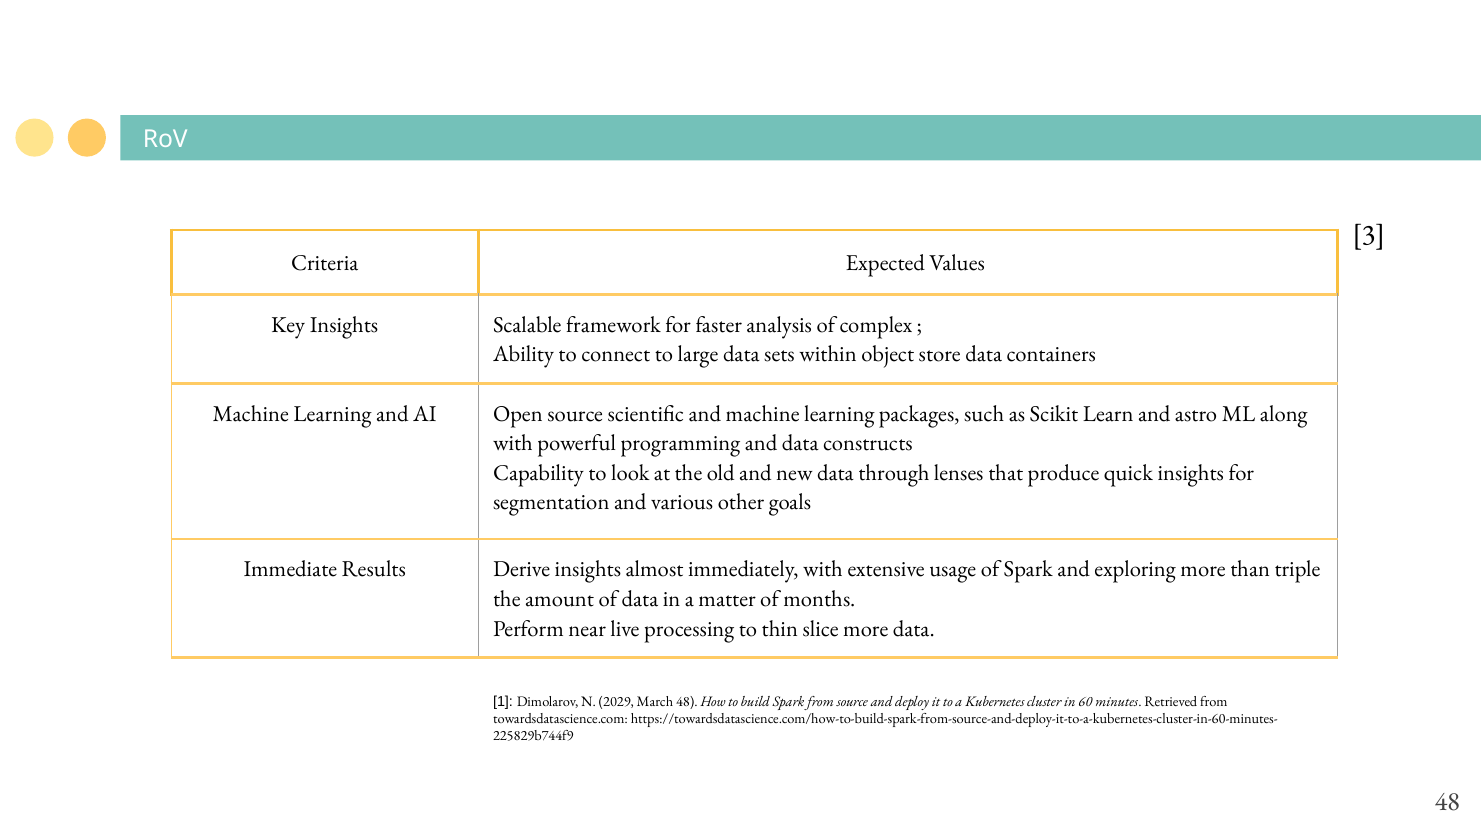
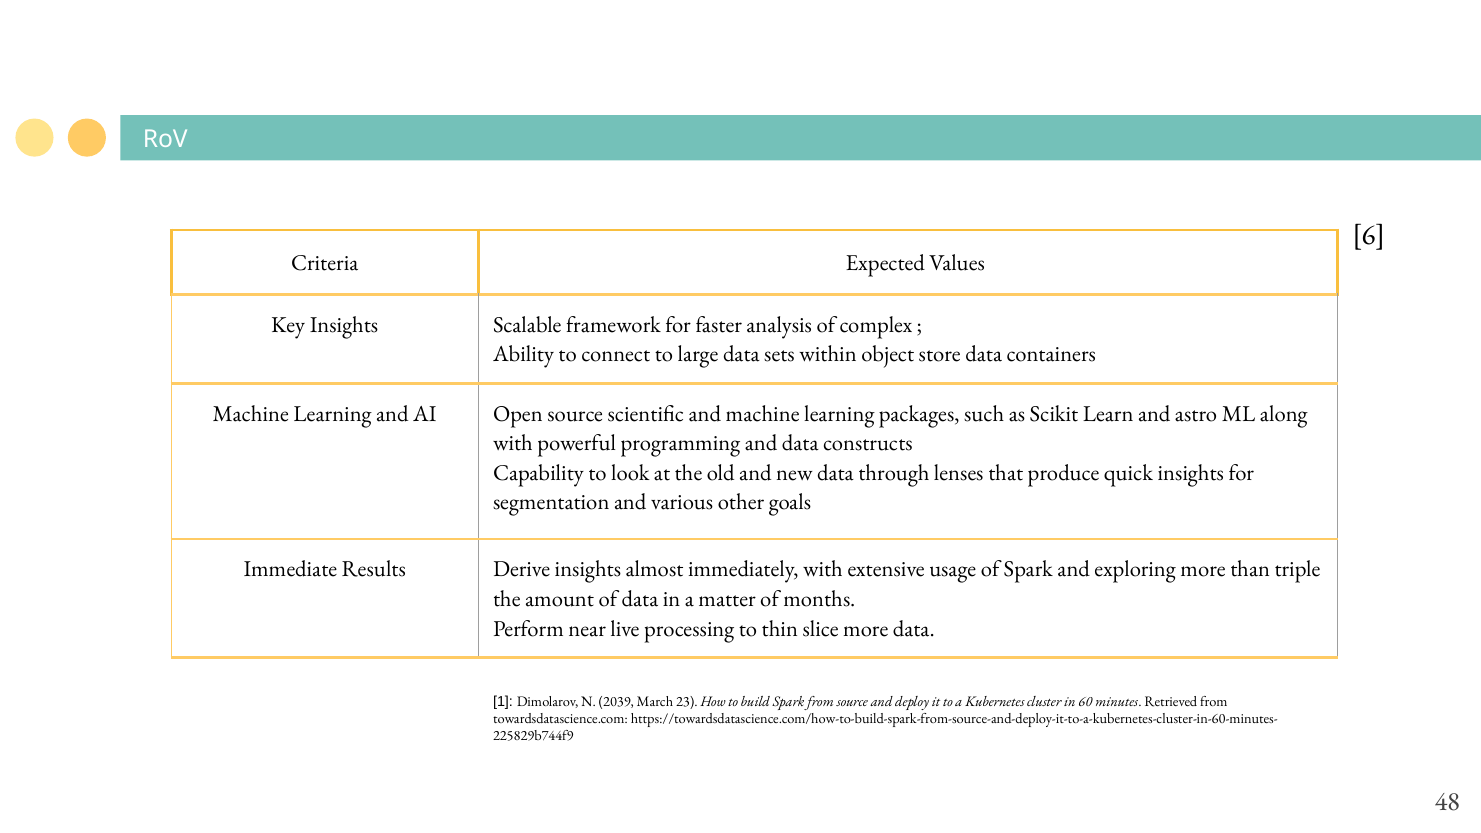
3: 3 -> 6 (1369, 235)
2029: 2029 -> 2039 (616, 702)
March 48: 48 -> 23 (687, 702)
